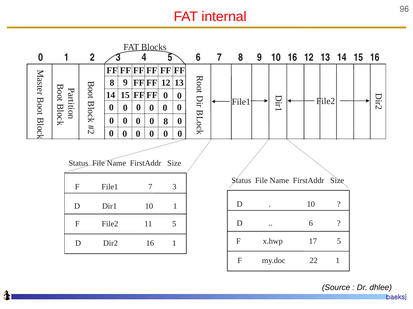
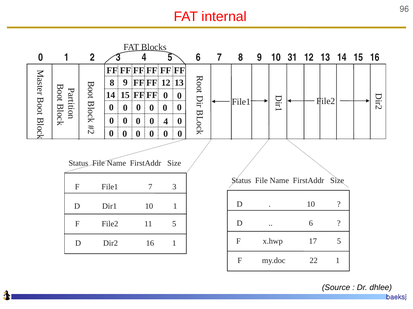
10 16: 16 -> 31 (292, 58)
0 8: 8 -> 4 (166, 122)
